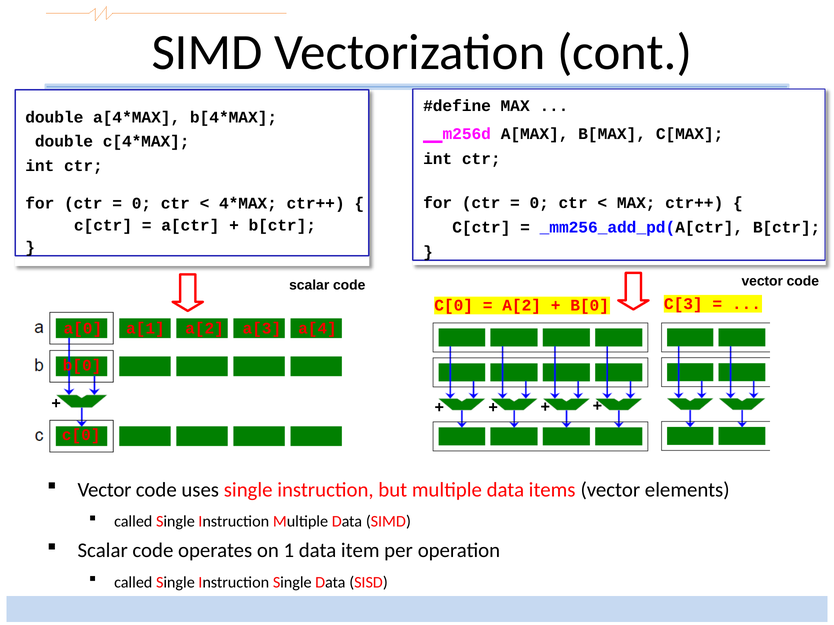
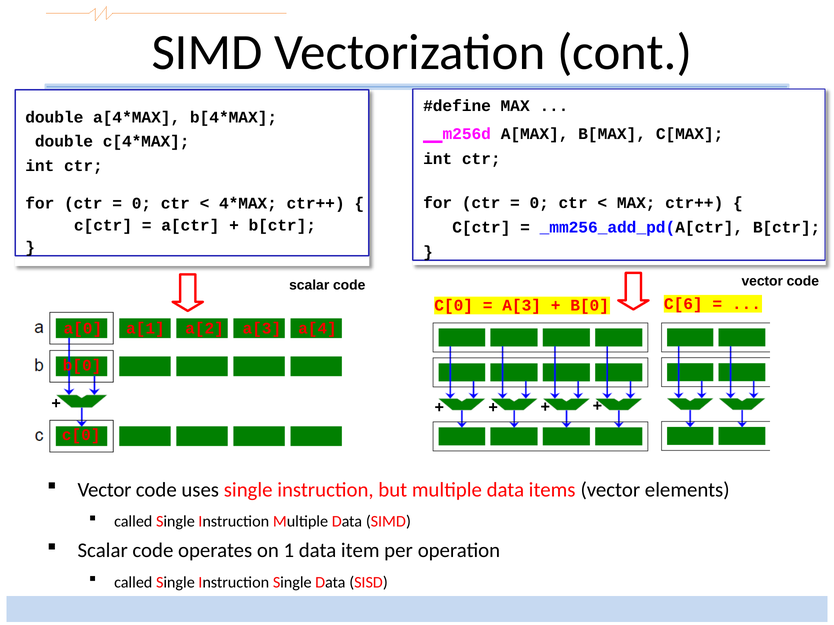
A[2: A[2 -> A[3 (522, 306)
C[3: C[3 -> C[6 (683, 304)
